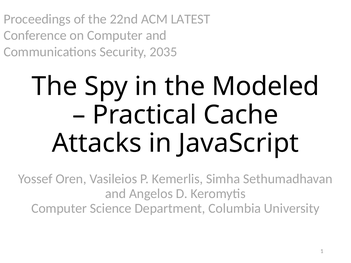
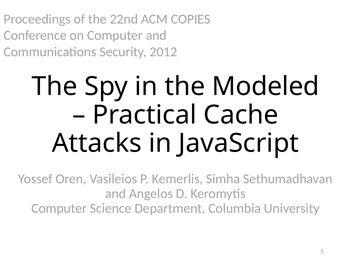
LATEST: LATEST -> COPIES (191, 19)
2035: 2035 -> 2012 (163, 52)
